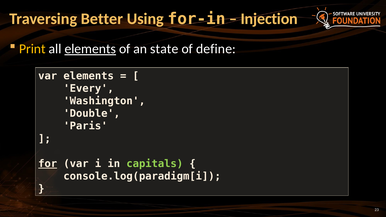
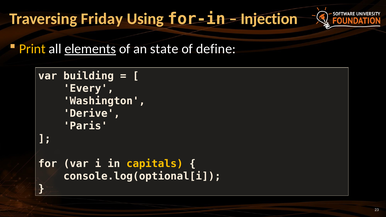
Better: Better -> Friday (102, 19)
var elements: elements -> building (89, 76)
Double: Double -> Derive (92, 114)
for underline: present -> none (48, 164)
capitals colour: light green -> yellow (155, 164)
console.log(paradigm[i: console.log(paradigm[i -> console.log(optional[i (142, 176)
